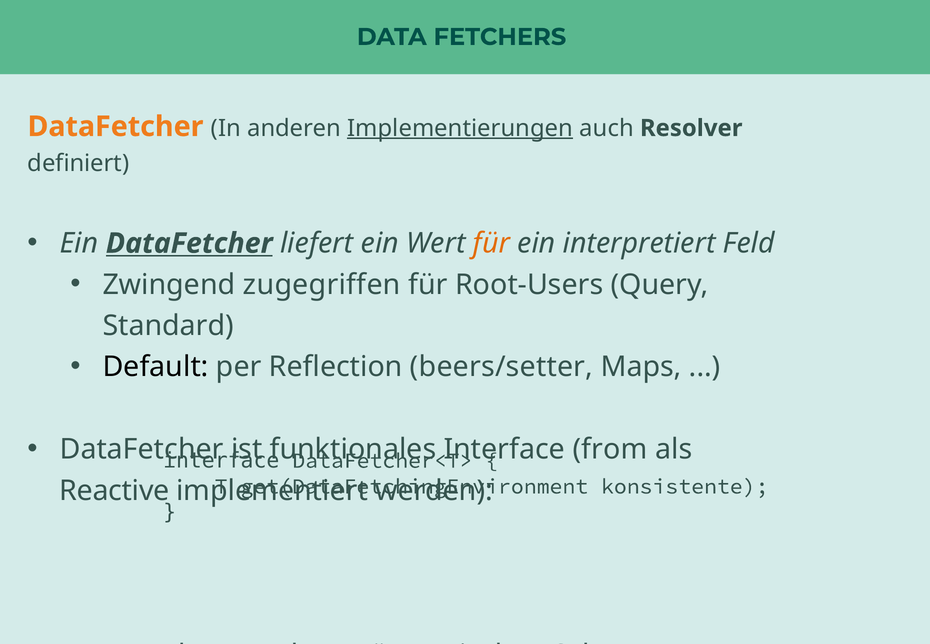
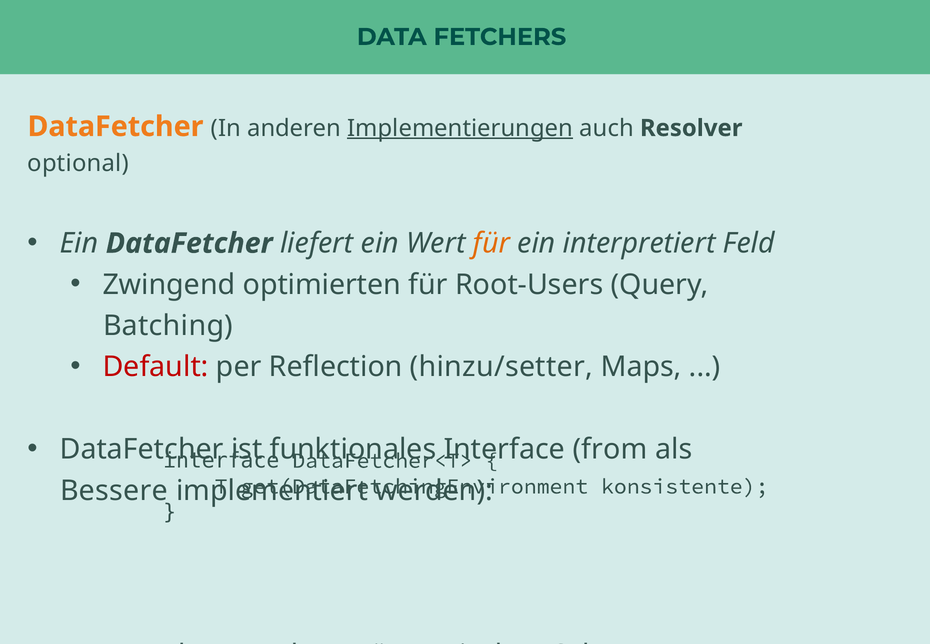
definiert: definiert -> optional (78, 163)
DataFetcher underline: present -> none (189, 243)
zugegriffen: zugegriffen -> optimierten (322, 284)
Standard: Standard -> Batching (168, 326)
Default colour: black -> red (156, 367)
beers/setter: beers/setter -> hinzu/setter (501, 367)
Reactive: Reactive -> Bessere (114, 490)
